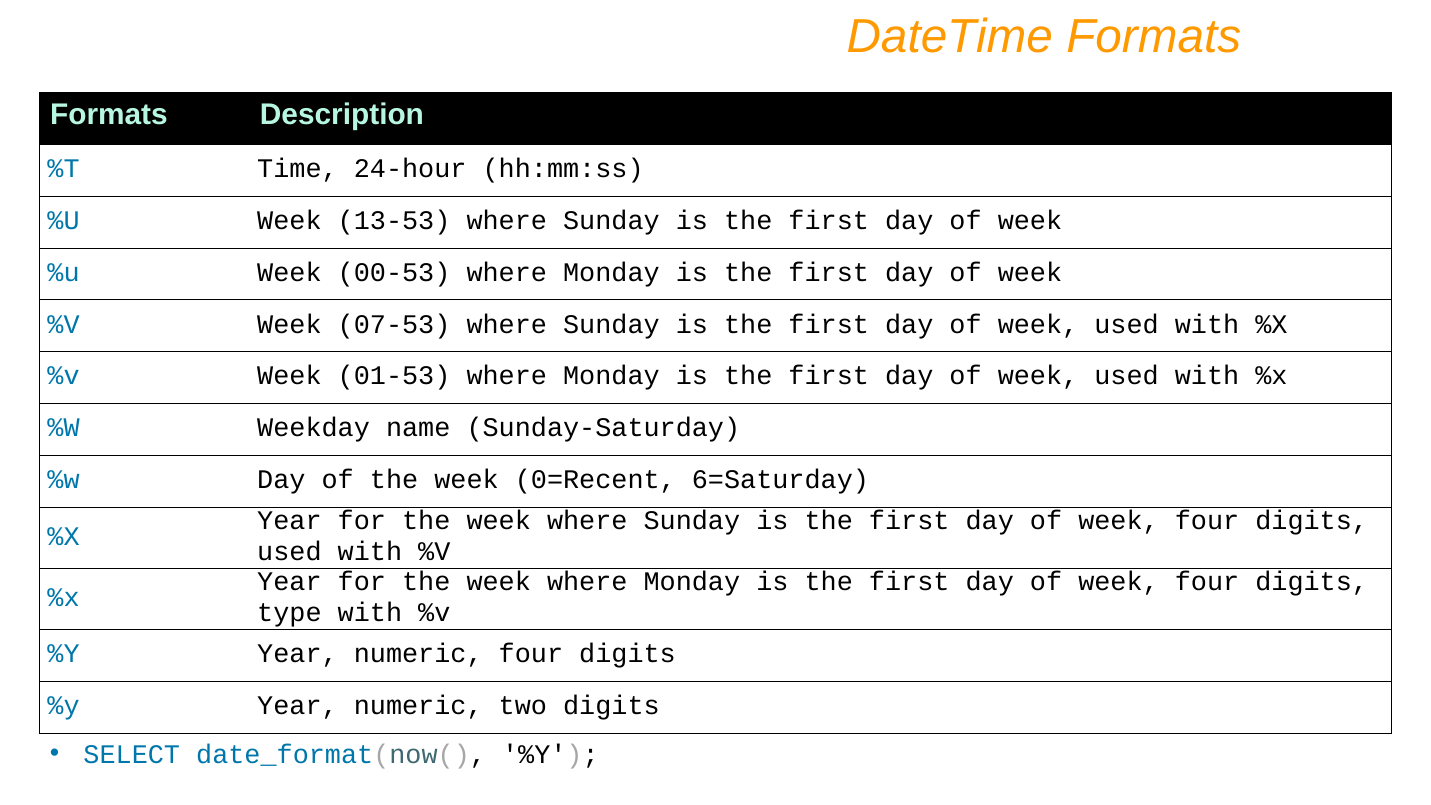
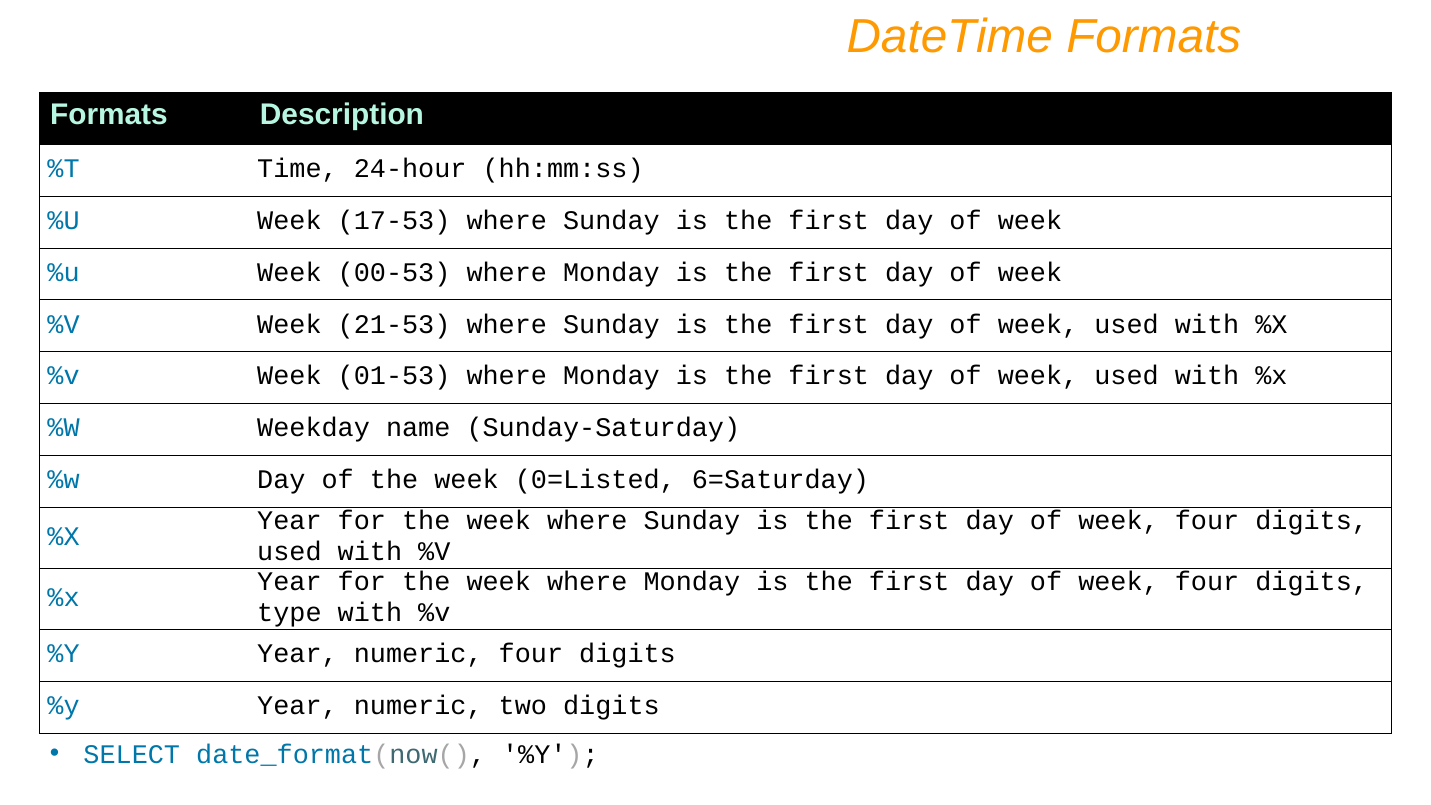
13-53: 13-53 -> 17-53 (394, 220)
07-53: 07-53 -> 21-53 (394, 324)
0=Recent: 0=Recent -> 0=Listed (595, 480)
